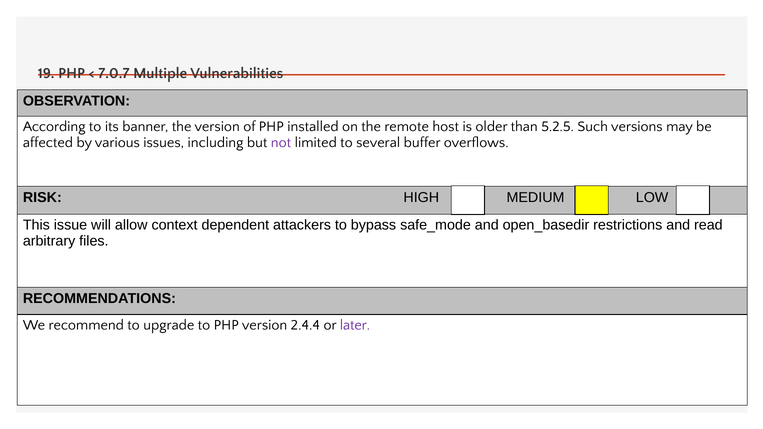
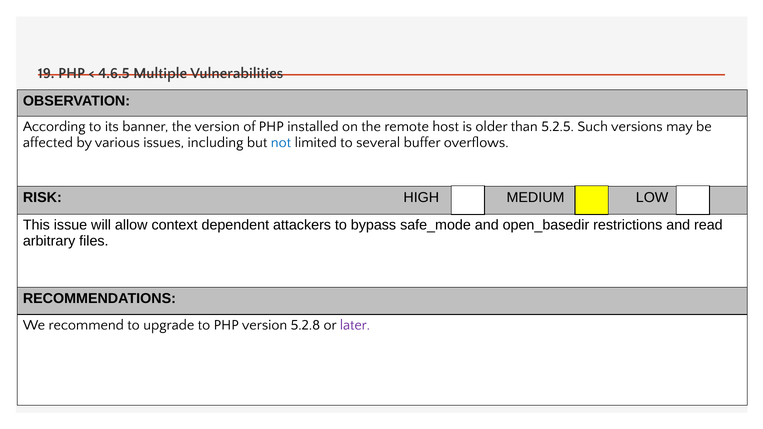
7.0.7: 7.0.7 -> 4.6.5 (114, 73)
not colour: purple -> blue (281, 142)
2.4.4: 2.4.4 -> 5.2.8 (305, 325)
